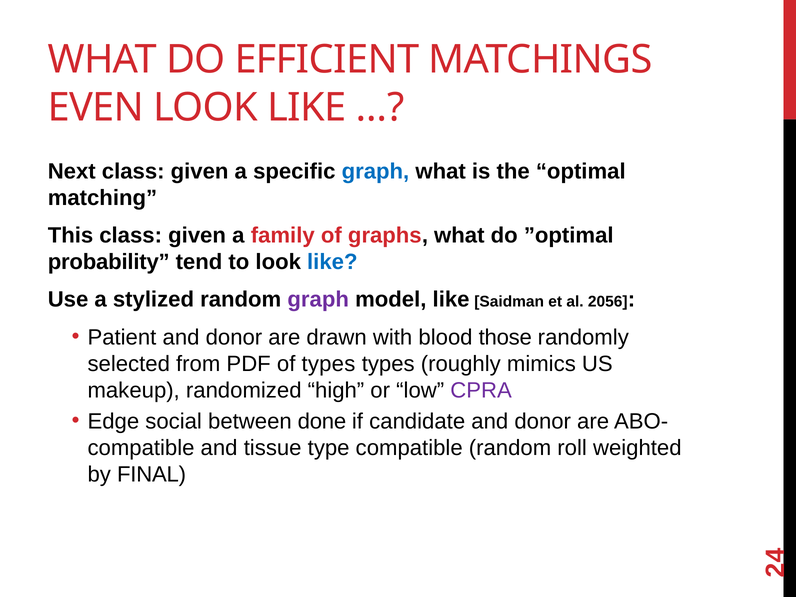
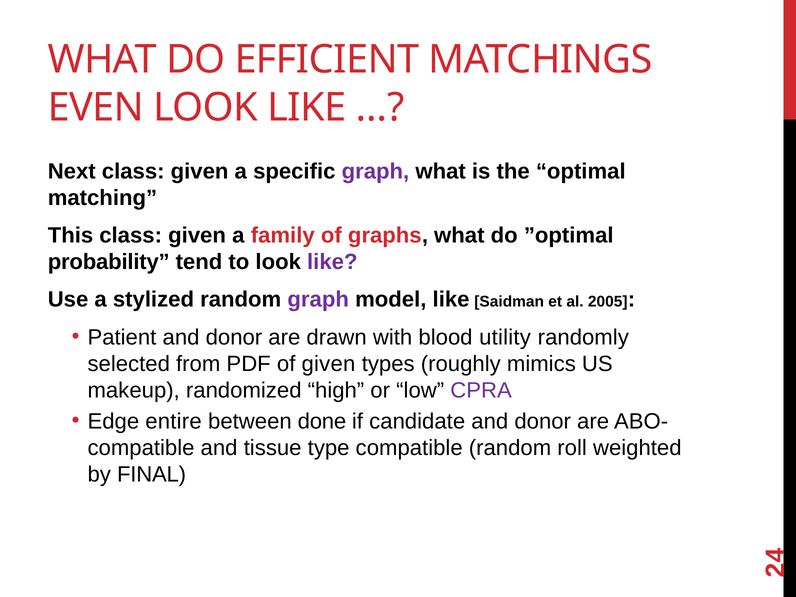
graph colour: blue -> purple (375, 171)
like colour: blue -> purple (332, 262)
2056: 2056 -> 2005 (608, 302)
those: those -> utility (505, 337)
of types: types -> given (328, 364)
social: social -> entire (174, 421)
